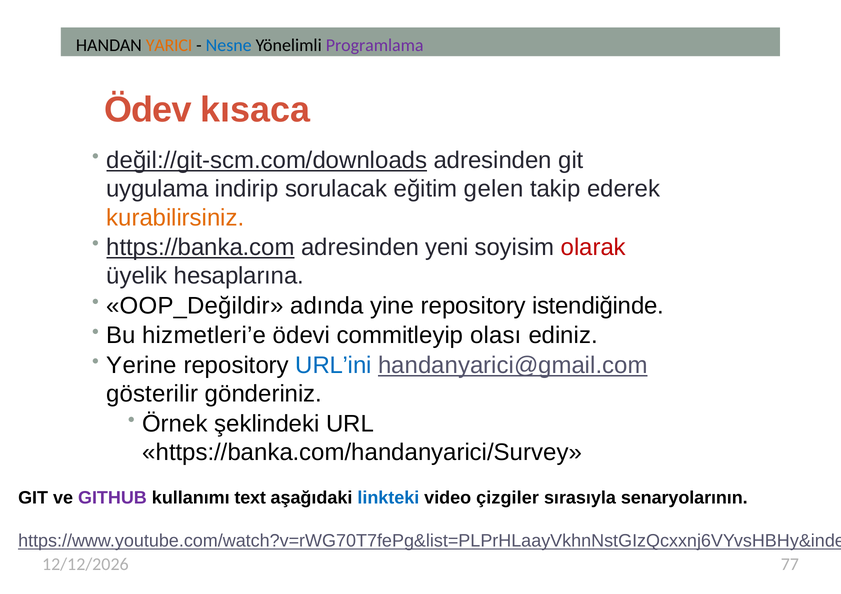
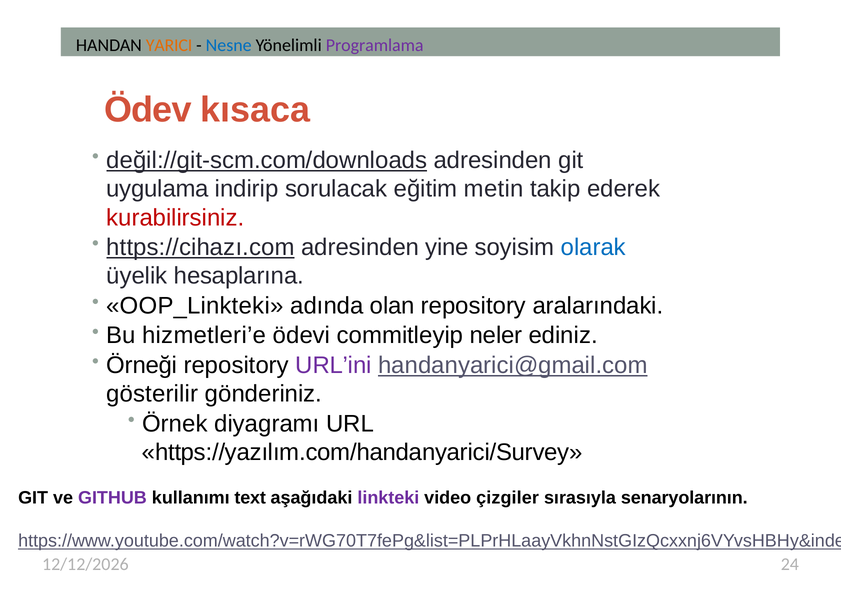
gelen: gelen -> metin (494, 189)
kurabilirsiniz colour: orange -> red (175, 218)
https://banka.com: https://banka.com -> https://cihazı.com (200, 247)
yeni: yeni -> yine (447, 247)
olarak colour: red -> blue (593, 247)
OOP_Değildir: OOP_Değildir -> OOP_Linkteki (195, 306)
yine: yine -> olan (392, 306)
istendiğinde: istendiğinde -> aralarındaki (598, 306)
olası: olası -> neler (496, 336)
Yerine: Yerine -> Örneği (142, 365)
URL’ini colour: blue -> purple (334, 365)
şeklindeki: şeklindeki -> diyagramı (267, 424)
https://banka.com/handanyarici/Survey: https://banka.com/handanyarici/Survey -> https://yazılım.com/handanyarici/Survey (362, 453)
linkteki colour: blue -> purple (388, 498)
77: 77 -> 24 (790, 565)
